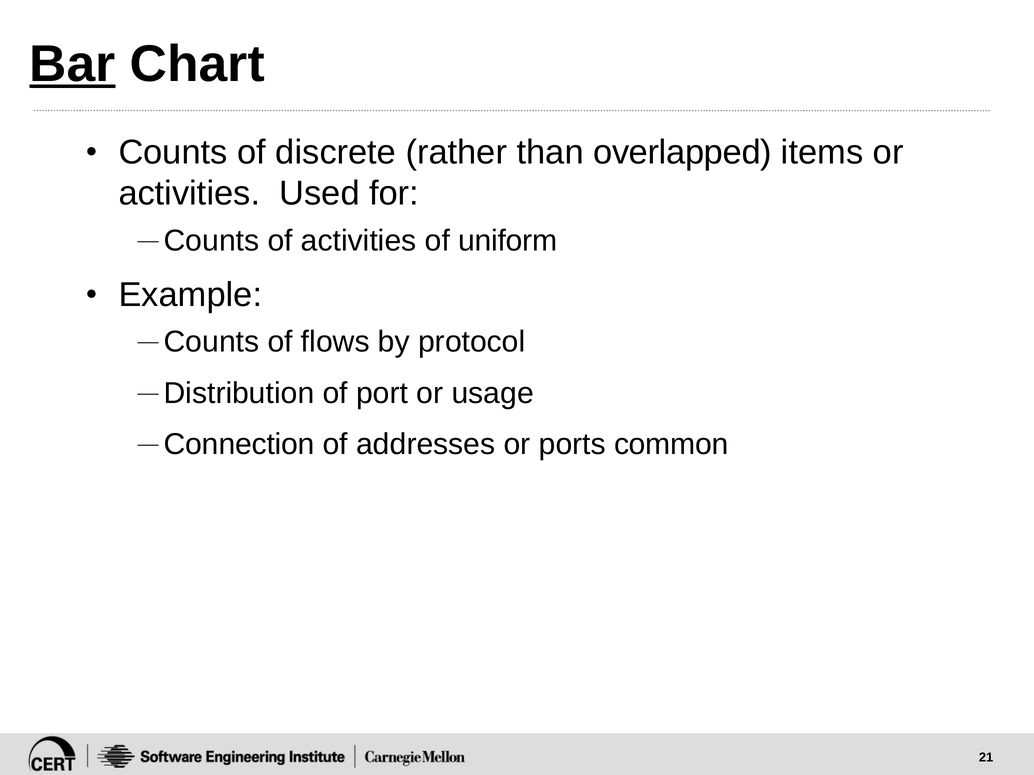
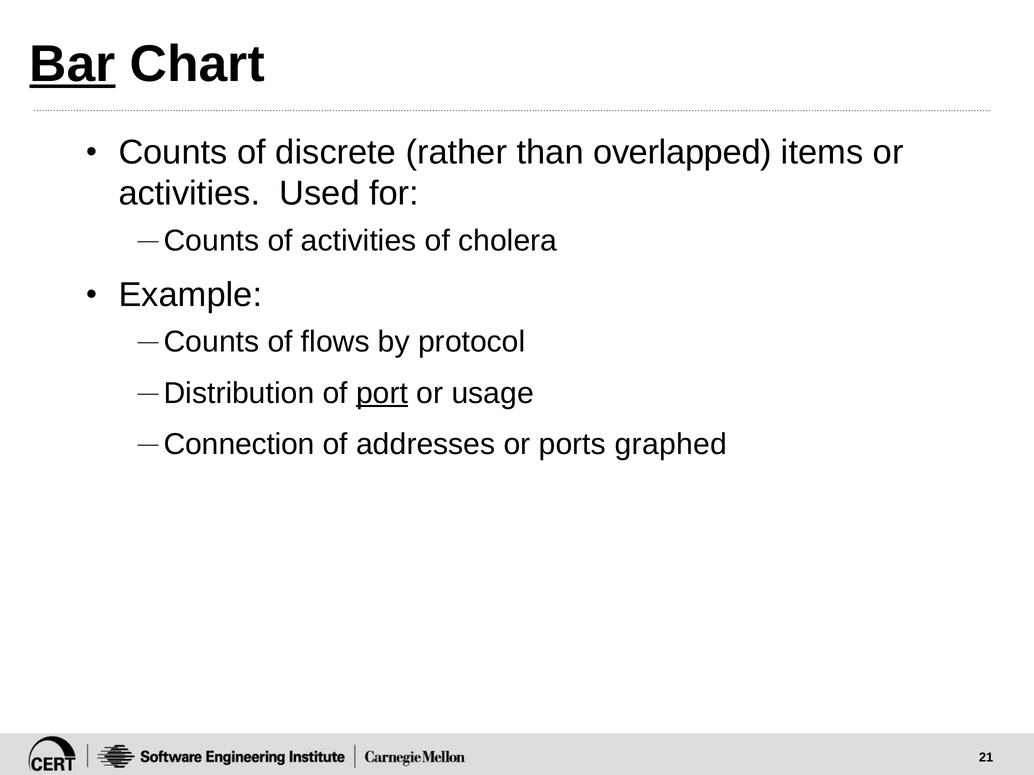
uniform: uniform -> cholera (508, 241)
port underline: none -> present (382, 393)
common: common -> graphed (671, 445)
